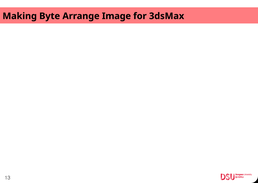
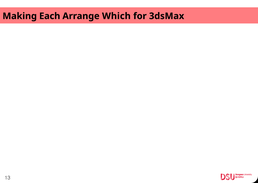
Byte: Byte -> Each (50, 16)
Image: Image -> Which (116, 16)
